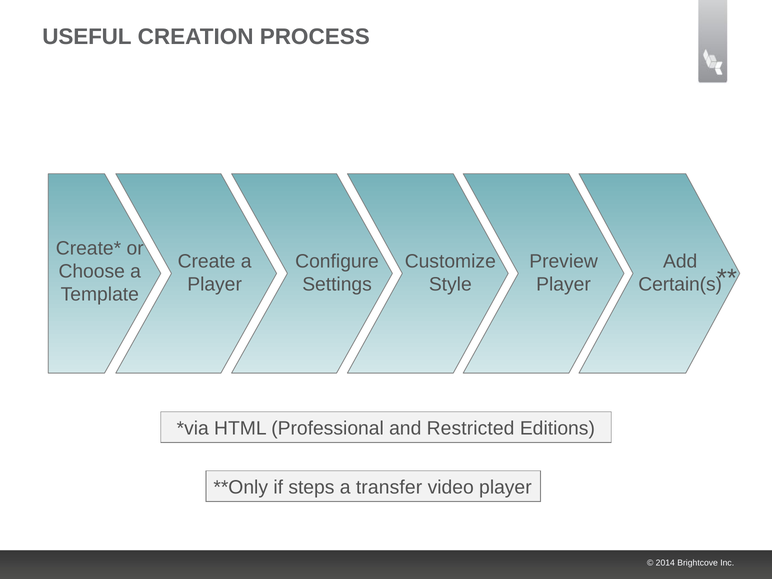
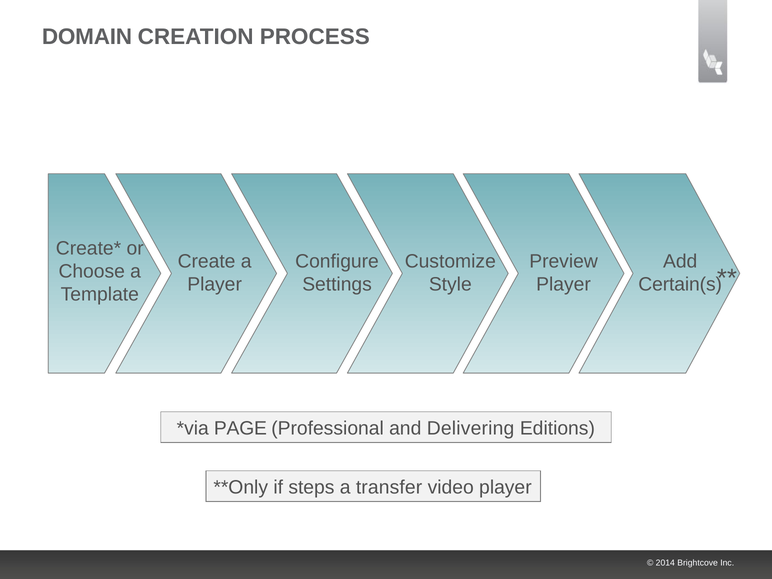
USEFUL: USEFUL -> DOMAIN (87, 37)
HTML: HTML -> PAGE (240, 428)
Restricted: Restricted -> Delivering (471, 428)
